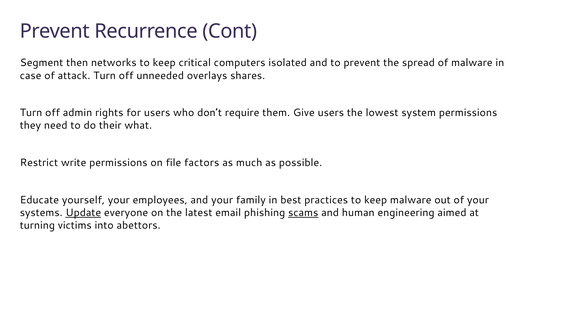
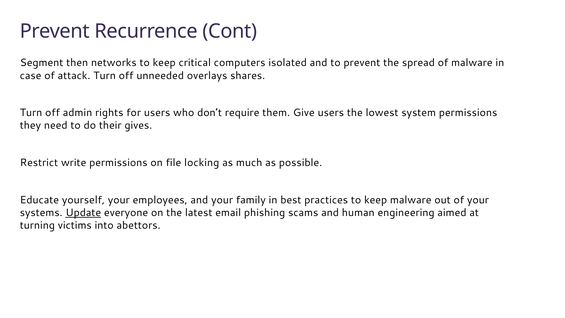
what: what -> gives (138, 125)
factors: factors -> locking (202, 163)
scams underline: present -> none (303, 212)
